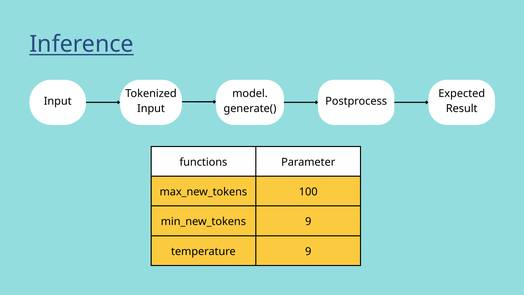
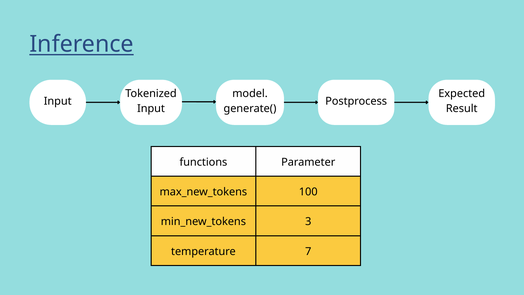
9: 9 -> 3 (308, 221)
temperature 9: 9 -> 7 (308, 251)
